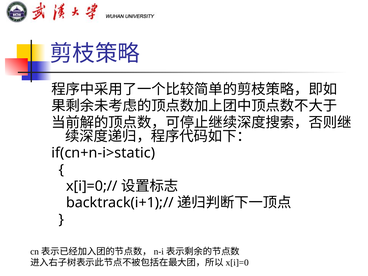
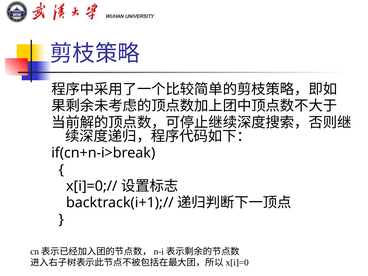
if(cn+n-i>static: if(cn+n-i>static -> if(cn+n-i>break (103, 153)
